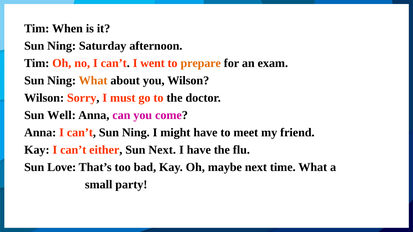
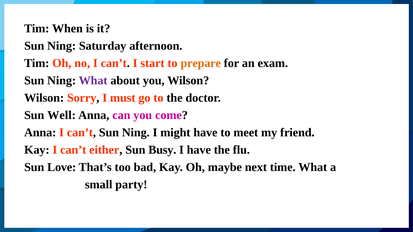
went: went -> start (152, 63)
What colour: orange -> purple (93, 81)
Sun Next: Next -> Busy (162, 150)
